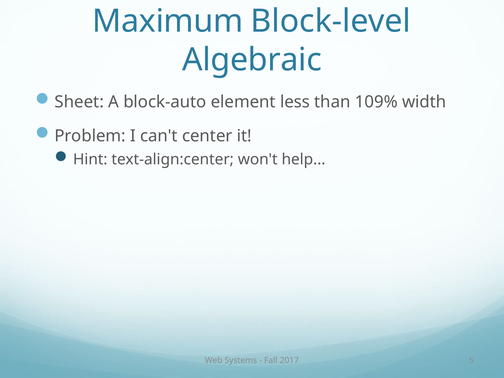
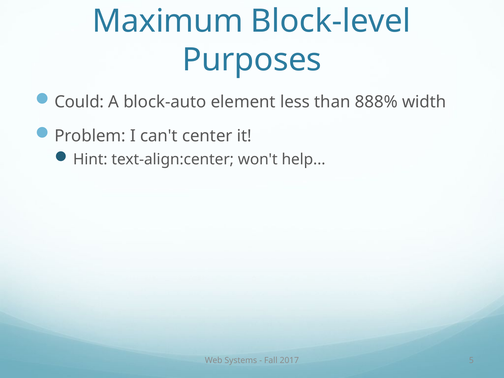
Algebraic: Algebraic -> Purposes (252, 60)
Sheet: Sheet -> Could (79, 102)
109%: 109% -> 888% (376, 102)
